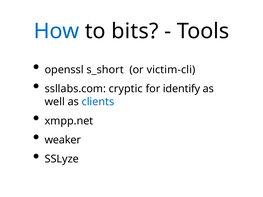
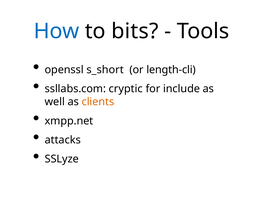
victim-cli: victim-cli -> length-cli (171, 70)
identify: identify -> include (182, 89)
clients colour: blue -> orange (98, 102)
weaker: weaker -> attacks (63, 140)
